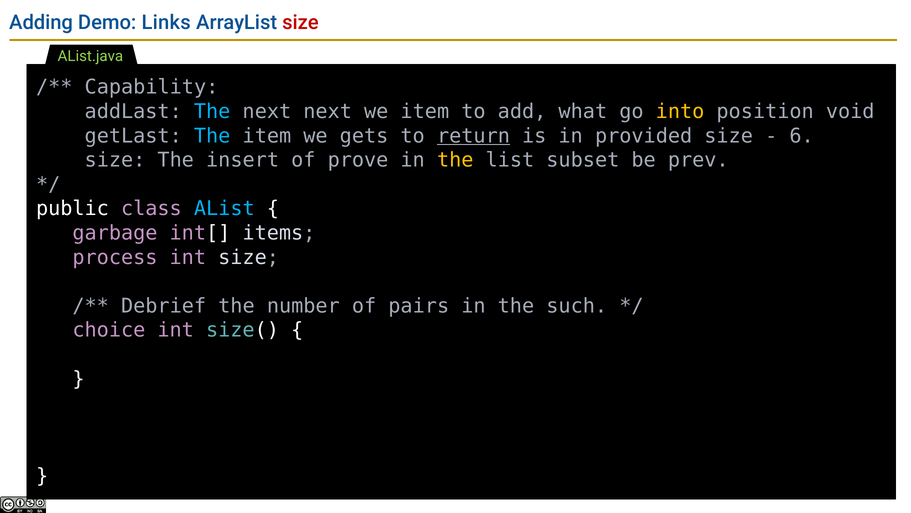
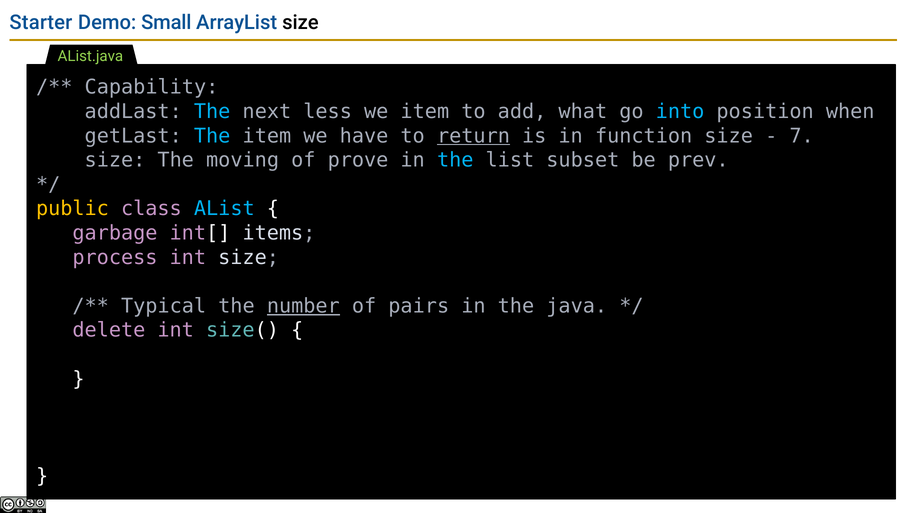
Adding: Adding -> Starter (41, 23)
Links: Links -> Small (166, 23)
size colour: red -> black (300, 23)
next next: next -> less (328, 111)
into colour: yellow -> light blue (680, 111)
void: void -> when (850, 111)
gets: gets -> have (364, 136)
provided: provided -> function (644, 136)
6: 6 -> 7 (802, 136)
insert: insert -> moving (243, 160)
the colour: yellow -> light blue (455, 160)
public colour: white -> yellow (72, 209)
Debrief: Debrief -> Typical (164, 306)
number underline: none -> present (303, 306)
such: such -> java (577, 306)
choice: choice -> delete (109, 330)
